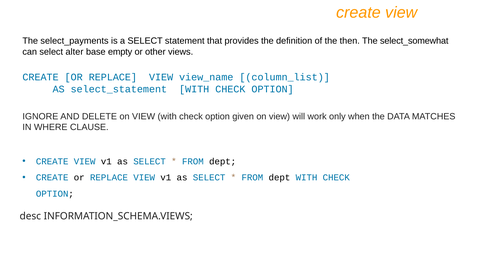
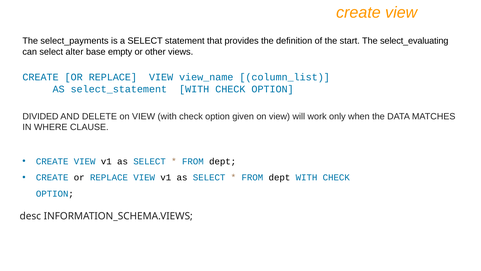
then: then -> start (350, 41)
select_somewhat: select_somewhat -> select_evaluating (414, 41)
IGNORE: IGNORE -> DIVIDED (40, 116)
